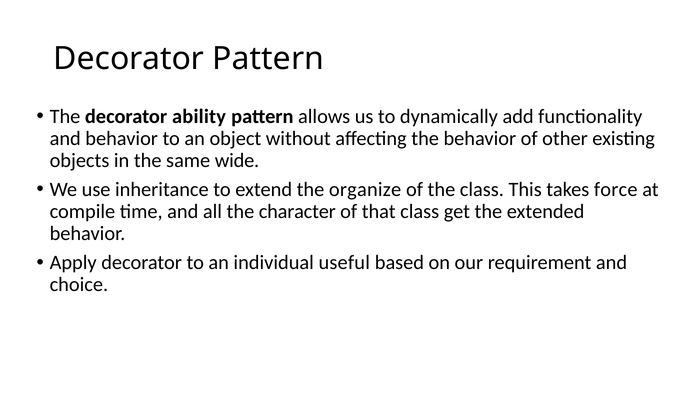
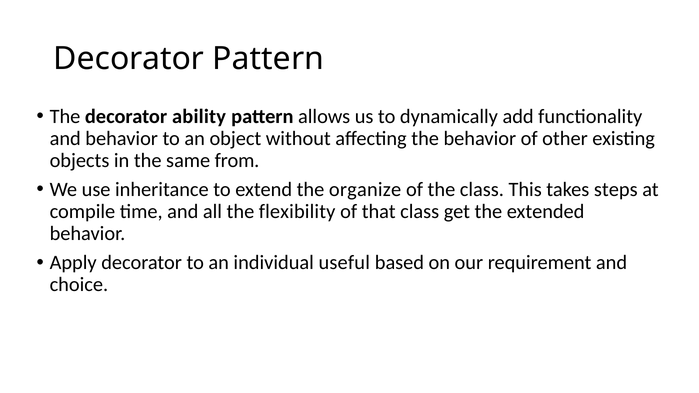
wide: wide -> from (237, 160)
force: force -> steps (616, 190)
character: character -> flexibility (297, 212)
